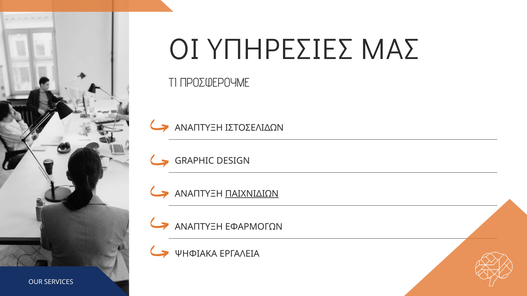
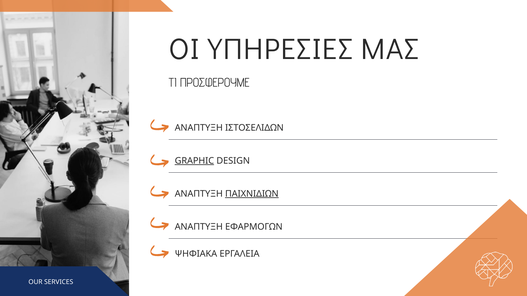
GRAPHIC underline: none -> present (194, 161)
